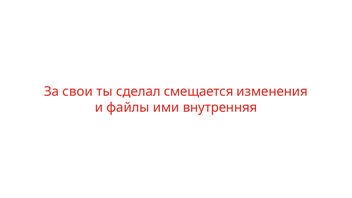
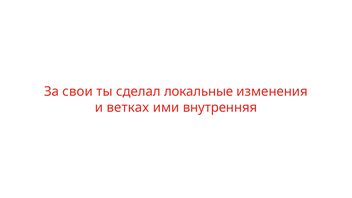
смещается: смещается -> локальные (199, 92)
файлы: файлы -> ветках (128, 107)
